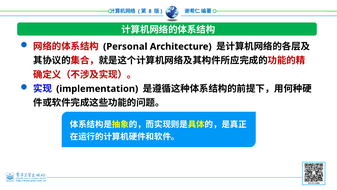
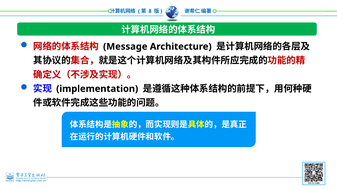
Personal: Personal -> Message (125, 46)
